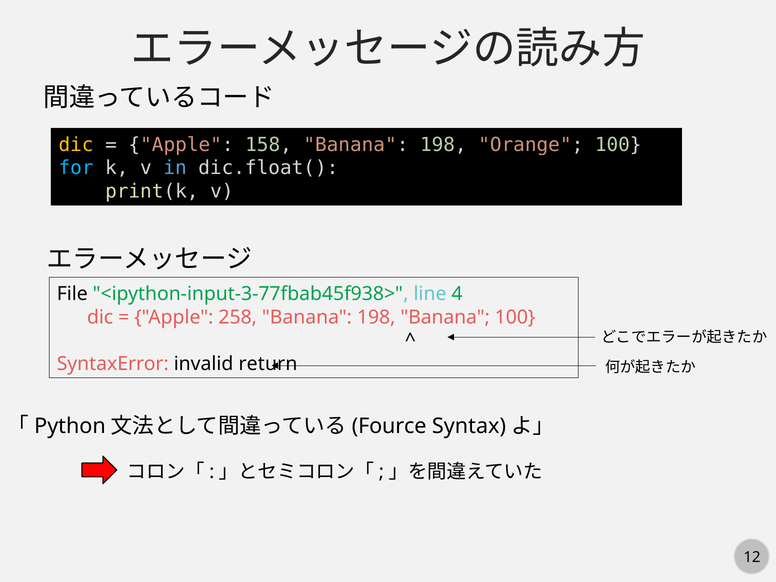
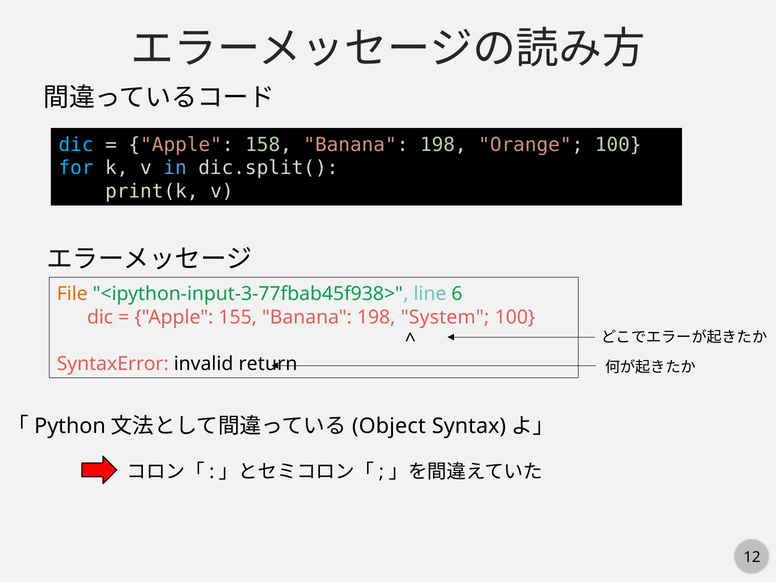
dic colour: yellow -> light blue (76, 145)
dic.float(: dic.float( -> dic.split( (268, 168)
File colour: black -> orange (72, 294)
4: 4 -> 6 (457, 294)
258: 258 -> 155 (238, 317)
198 Banana: Banana -> System (445, 317)
Fource: Fource -> Object (389, 426)
